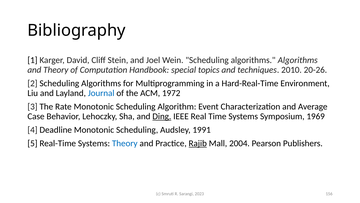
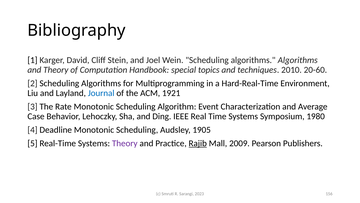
20-26: 20-26 -> 20-60 (315, 70)
1972: 1972 -> 1921 (171, 93)
Ding underline: present -> none (162, 116)
1969: 1969 -> 1980 (316, 116)
1991: 1991 -> 1905 (202, 130)
Theory colour: blue -> purple (125, 143)
2004: 2004 -> 2009 (239, 143)
